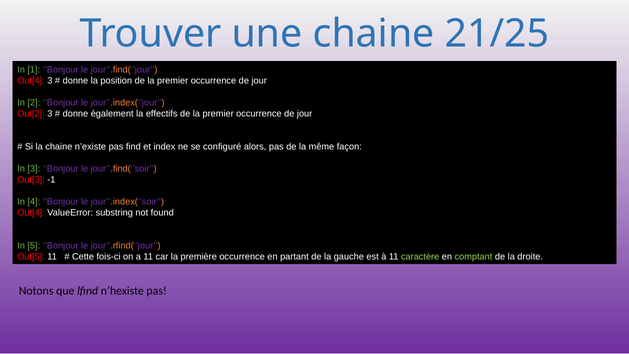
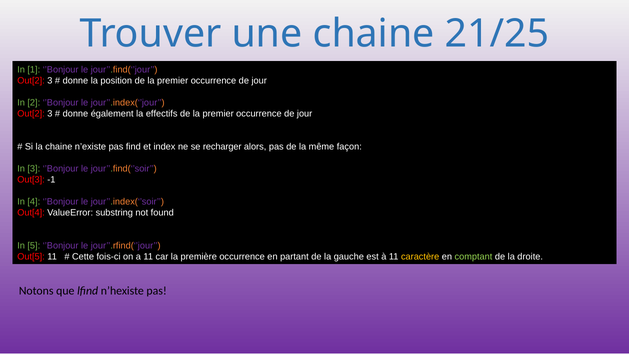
Out[4: Out[4 -> Out[2 (31, 81)
configuré: configuré -> recharger (222, 147)
caractère colour: light green -> yellow (420, 257)
